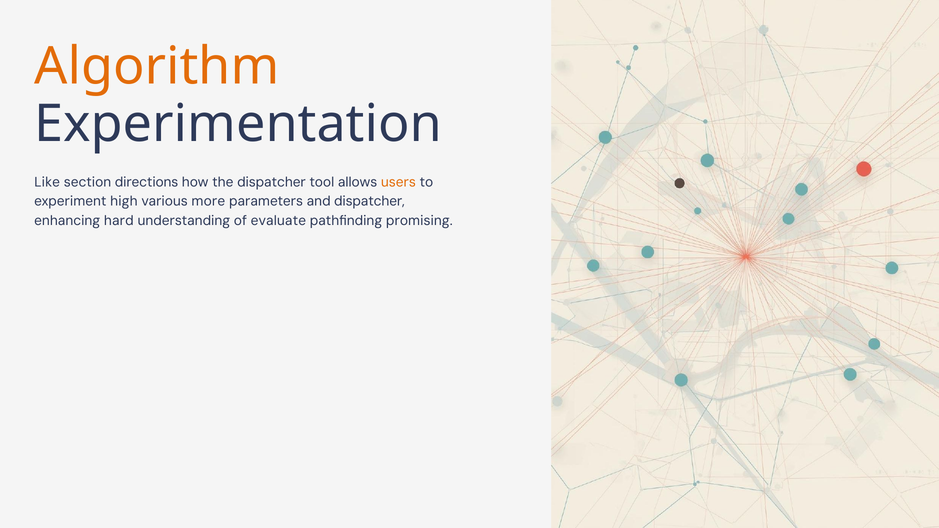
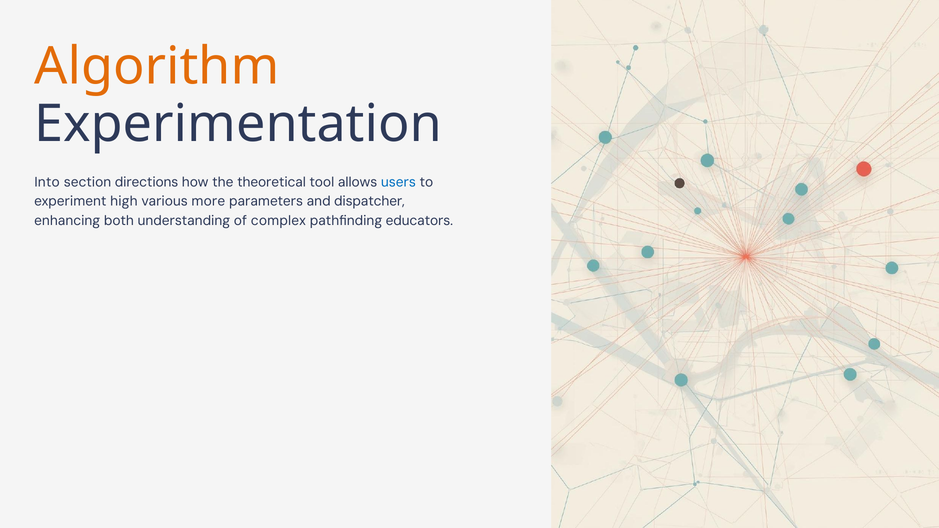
Like: Like -> Into (47, 182)
the dispatcher: dispatcher -> theoretical (271, 182)
users colour: orange -> blue (398, 182)
hard: hard -> both (119, 221)
evaluate: evaluate -> complex (278, 221)
promising: promising -> educators (419, 221)
